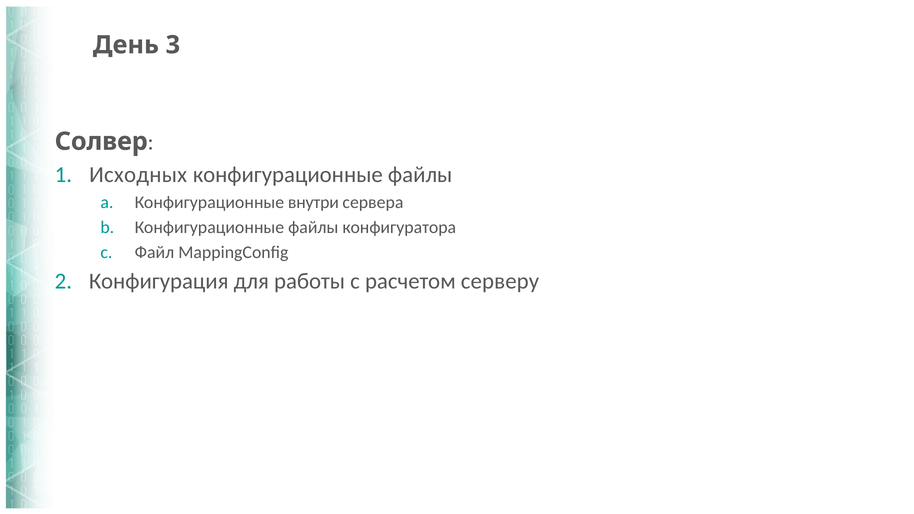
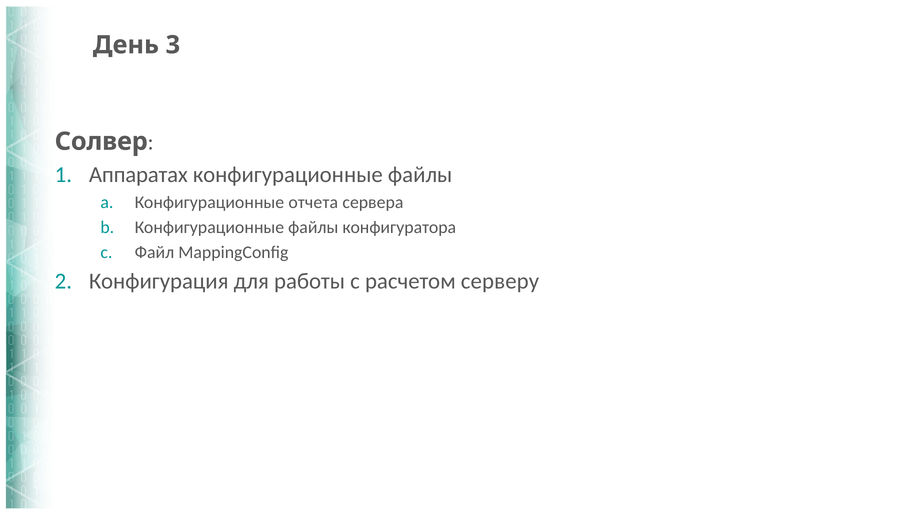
Исходных: Исходных -> Аппаратах (138, 175)
внутри: внутри -> отчета (313, 202)
